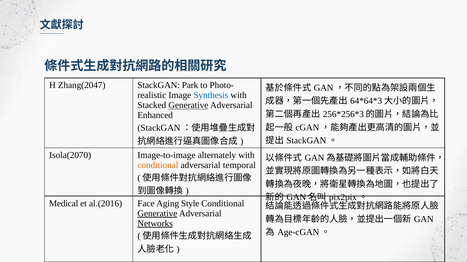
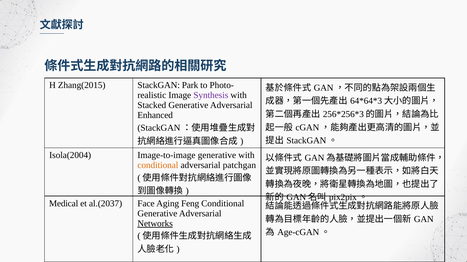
Zhang(2047: Zhang(2047 -> Zhang(2015 (82, 86)
Synthesis colour: blue -> purple (211, 96)
Generative underline: present -> none (188, 106)
Isola(2070: Isola(2070 -> Isola(2004 (70, 156)
Image-to-image alternately: alternately -> generative (217, 156)
temporal: temporal -> patchgan (239, 166)
al.(2016: al.(2016 -> al.(2037 (106, 204)
Style: Style -> Feng (190, 204)
Generative underline: present -> none (157, 214)
